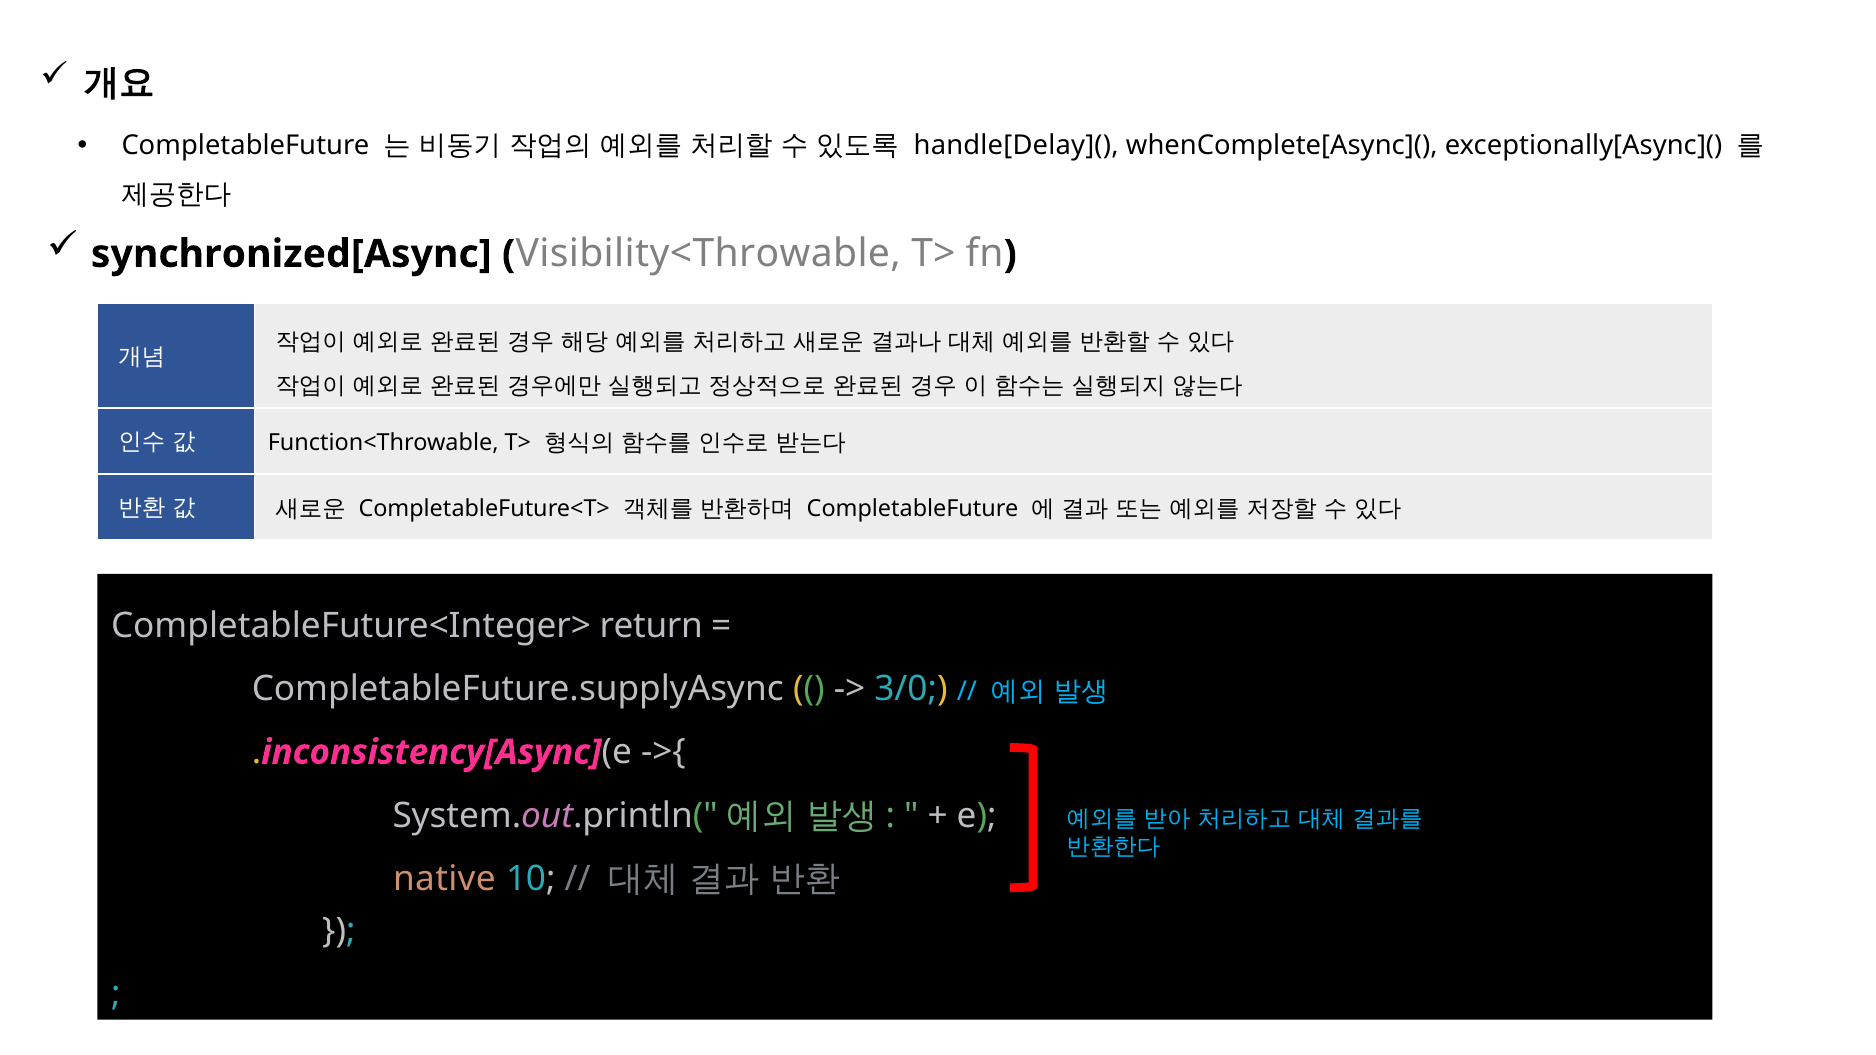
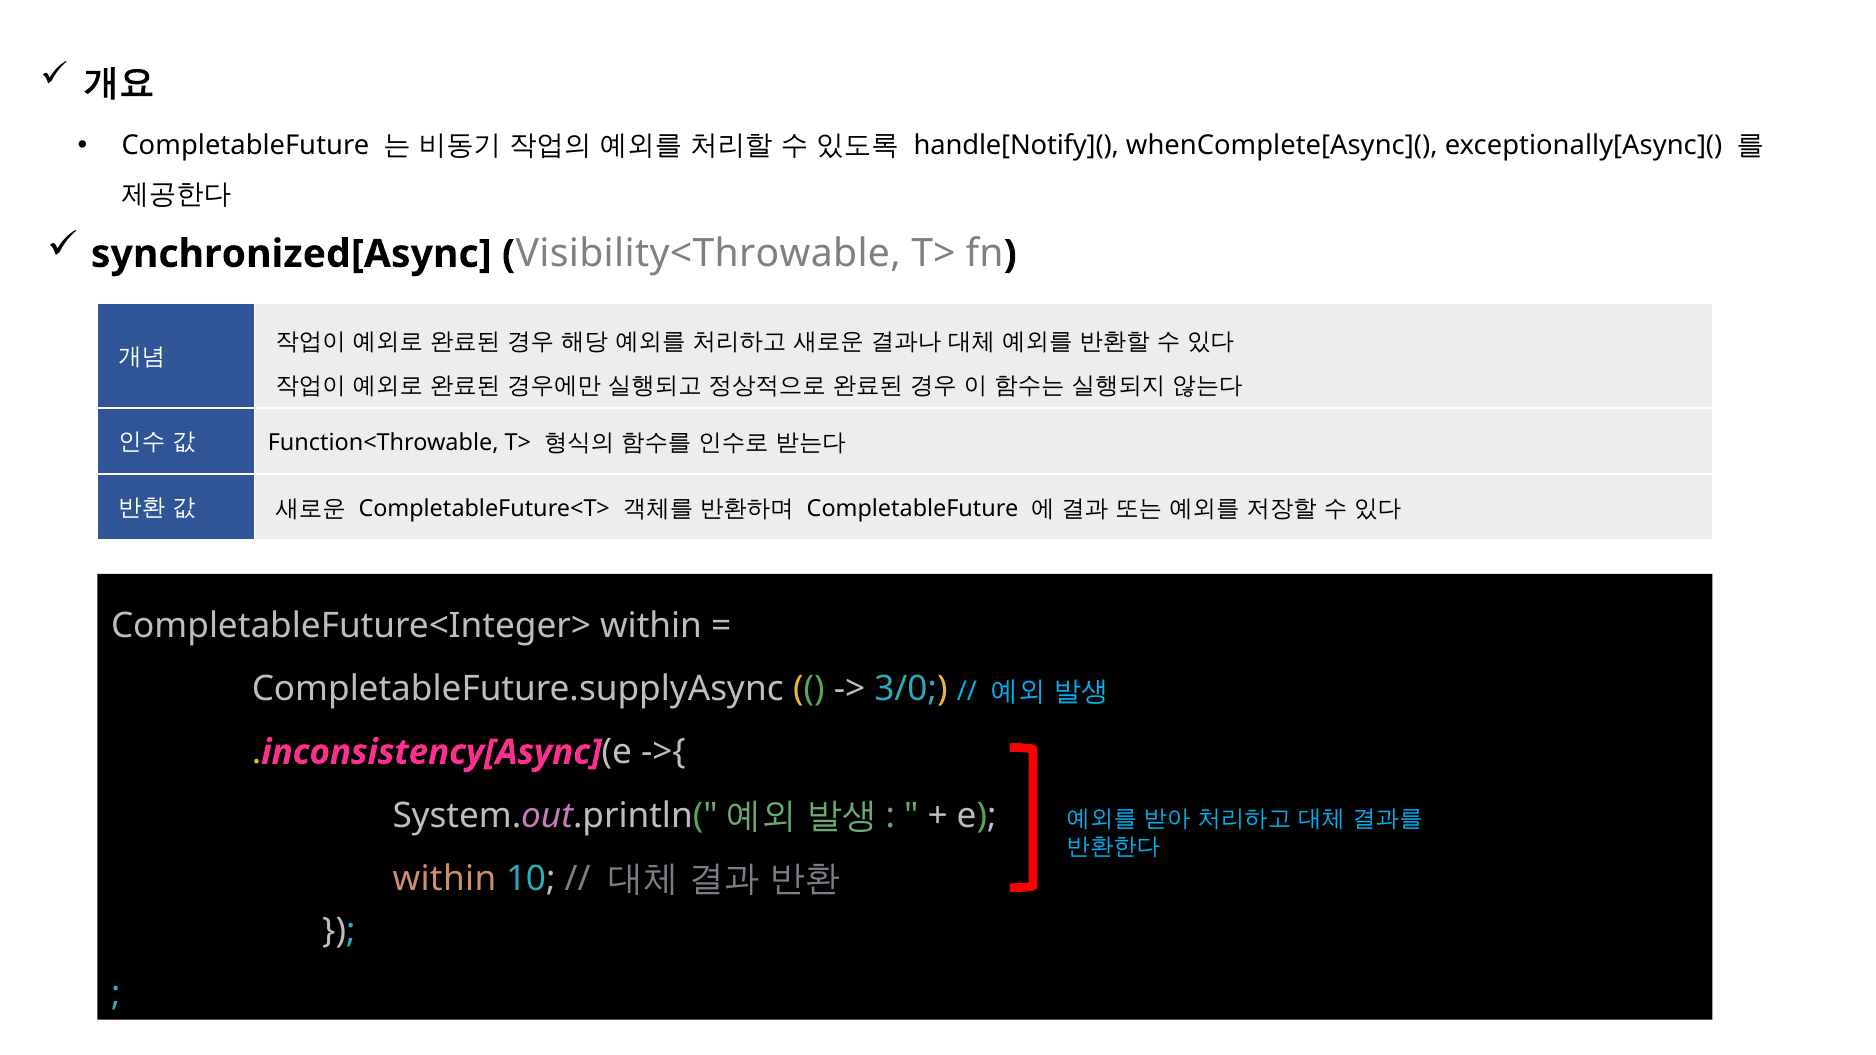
handle[Delay](: handle[Delay]( -> handle[Notify]( (1016, 146)
CompletableFuture<Integer> return: return -> within (651, 626)
native: native -> within (444, 879)
